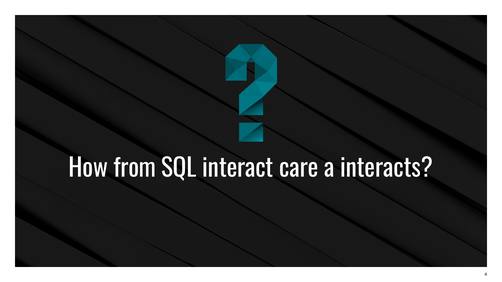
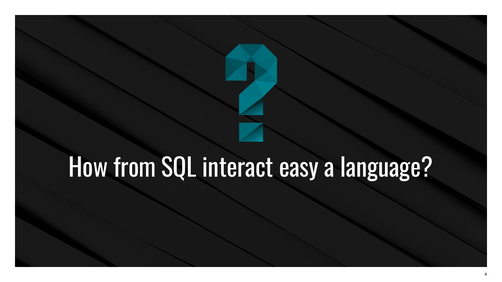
care: care -> easy (299, 169)
interacts: interacts -> language (387, 169)
